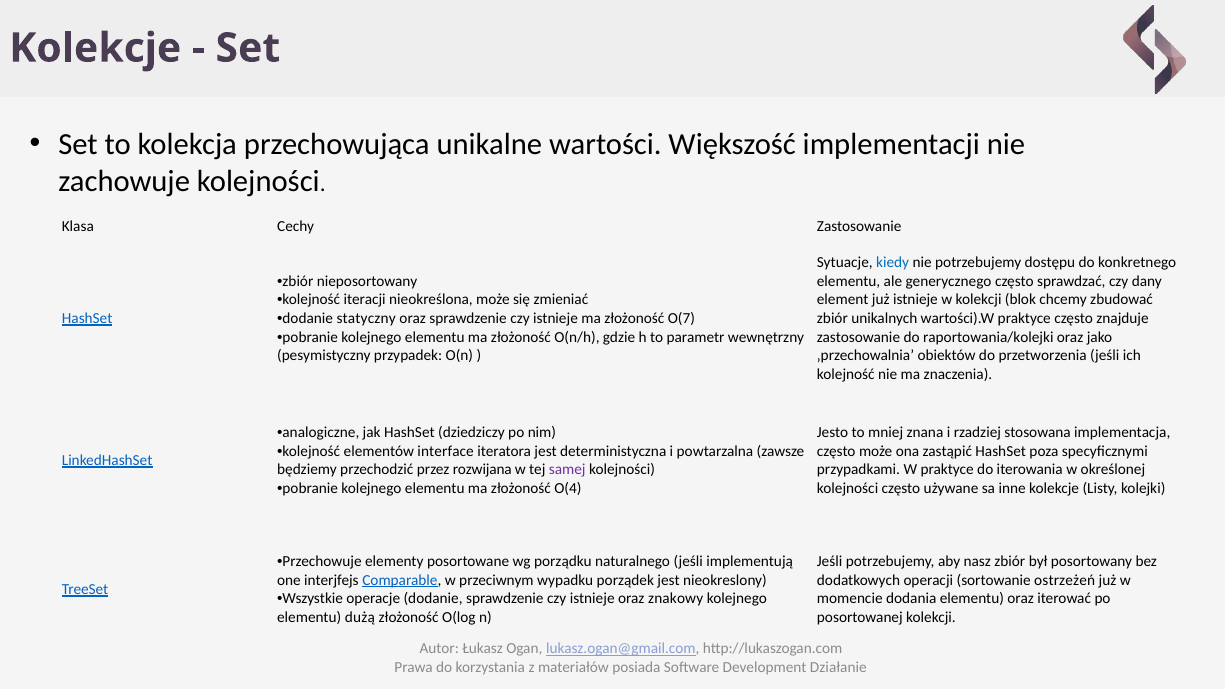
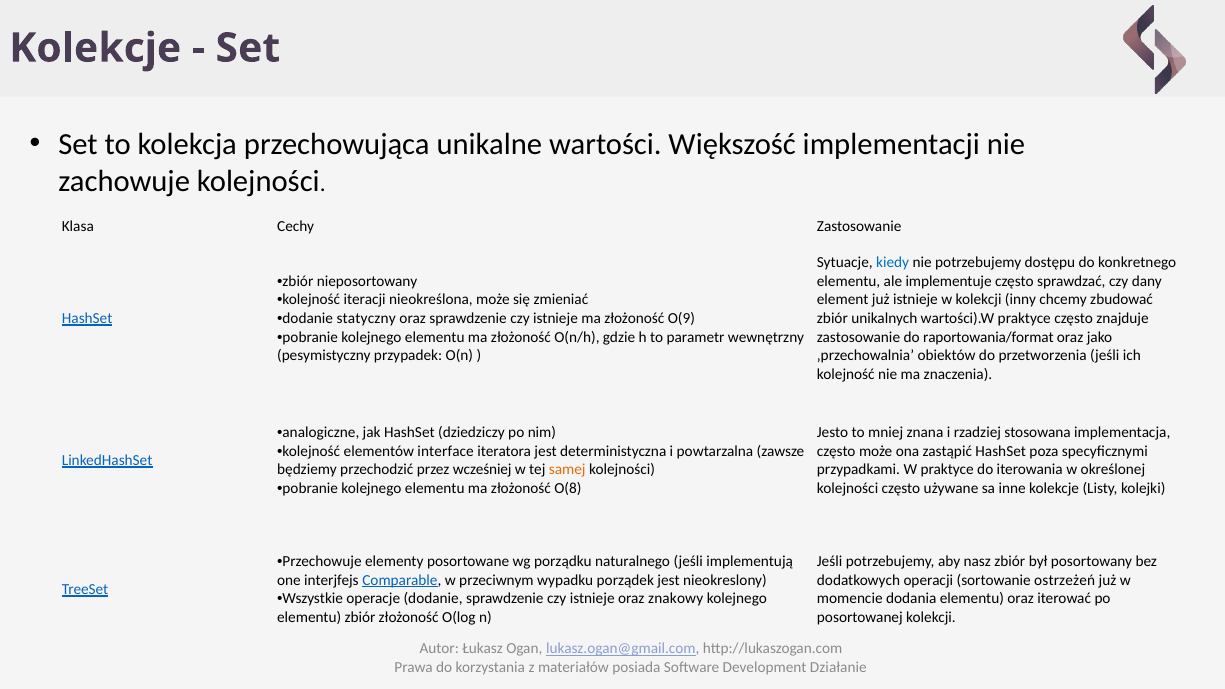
generycznego: generycznego -> implementuje (949, 281)
blok: blok -> inny (1020, 300)
O(7: O(7 -> O(9 (681, 318)
raportowania/kolejki: raportowania/kolejki -> raportowania/format (988, 337)
rozwijana: rozwijana -> wcześniej (482, 470)
samej colour: purple -> orange (567, 470)
O(4: O(4 -> O(8 (568, 488)
elementu dużą: dużą -> zbiór (360, 617)
